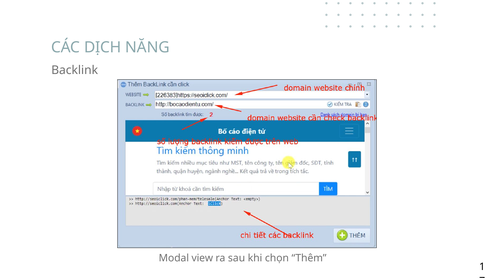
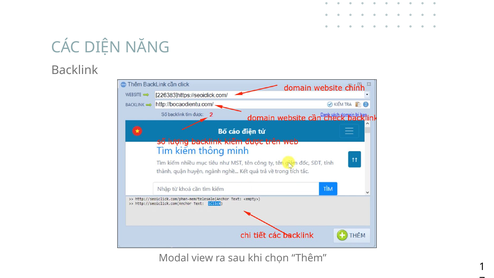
DỊCH: DỊCH -> DIỆN (103, 47)
